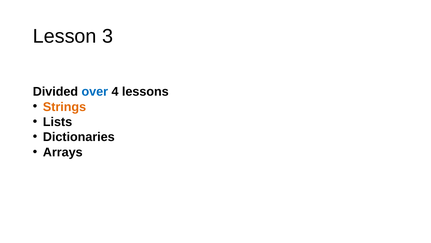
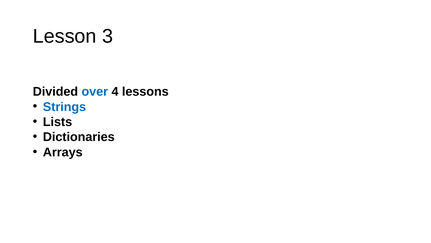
Strings colour: orange -> blue (65, 107)
